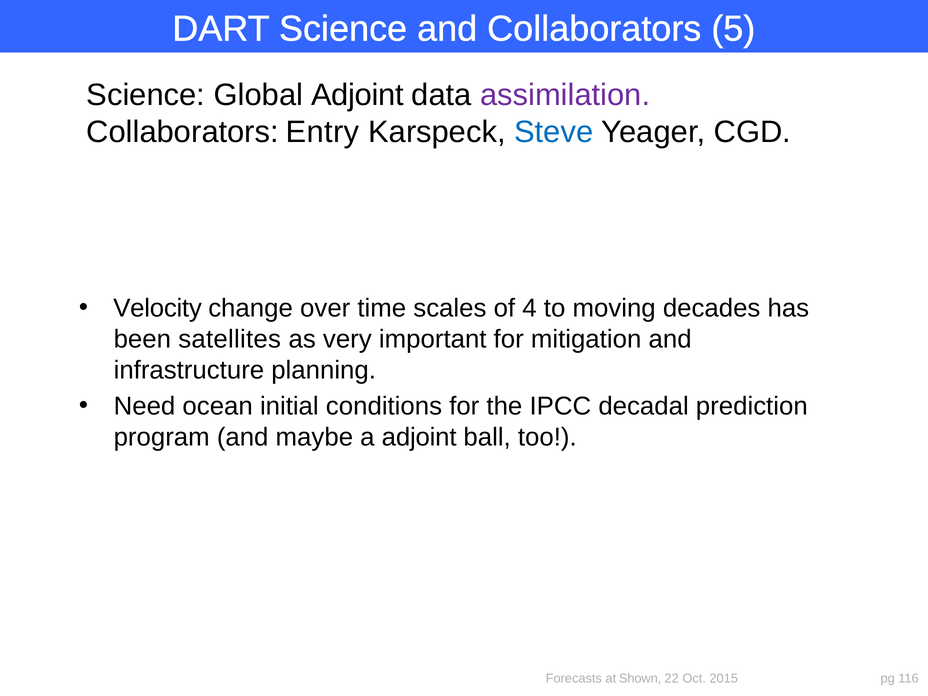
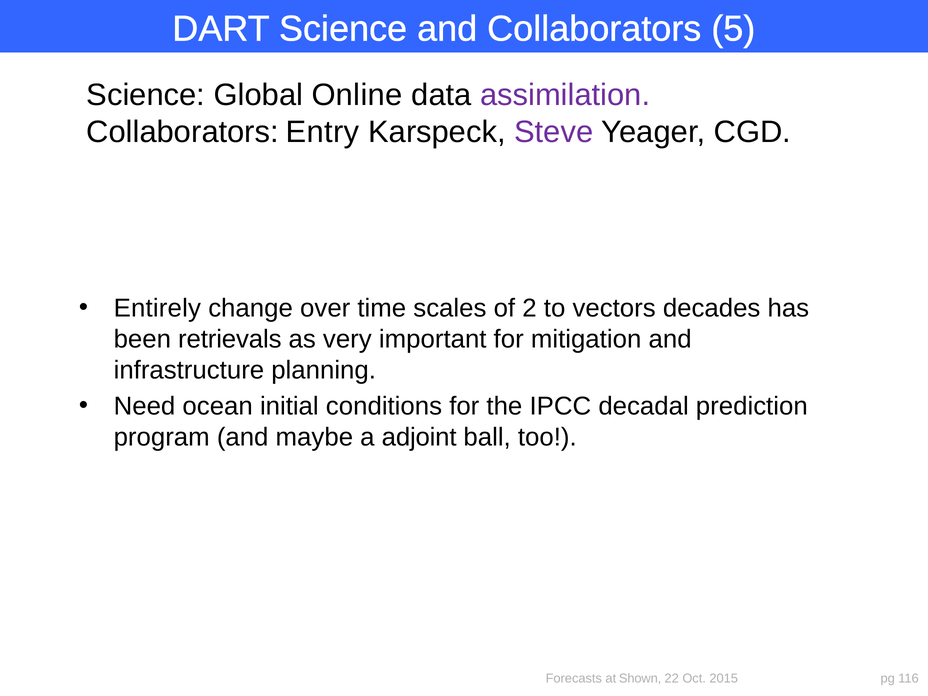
Global Adjoint: Adjoint -> Online (357, 95)
Steve colour: blue -> purple (554, 132)
Velocity: Velocity -> Entirely (157, 308)
4: 4 -> 2 (530, 308)
moving: moving -> vectors (614, 308)
satellites: satellites -> retrievals (230, 339)
